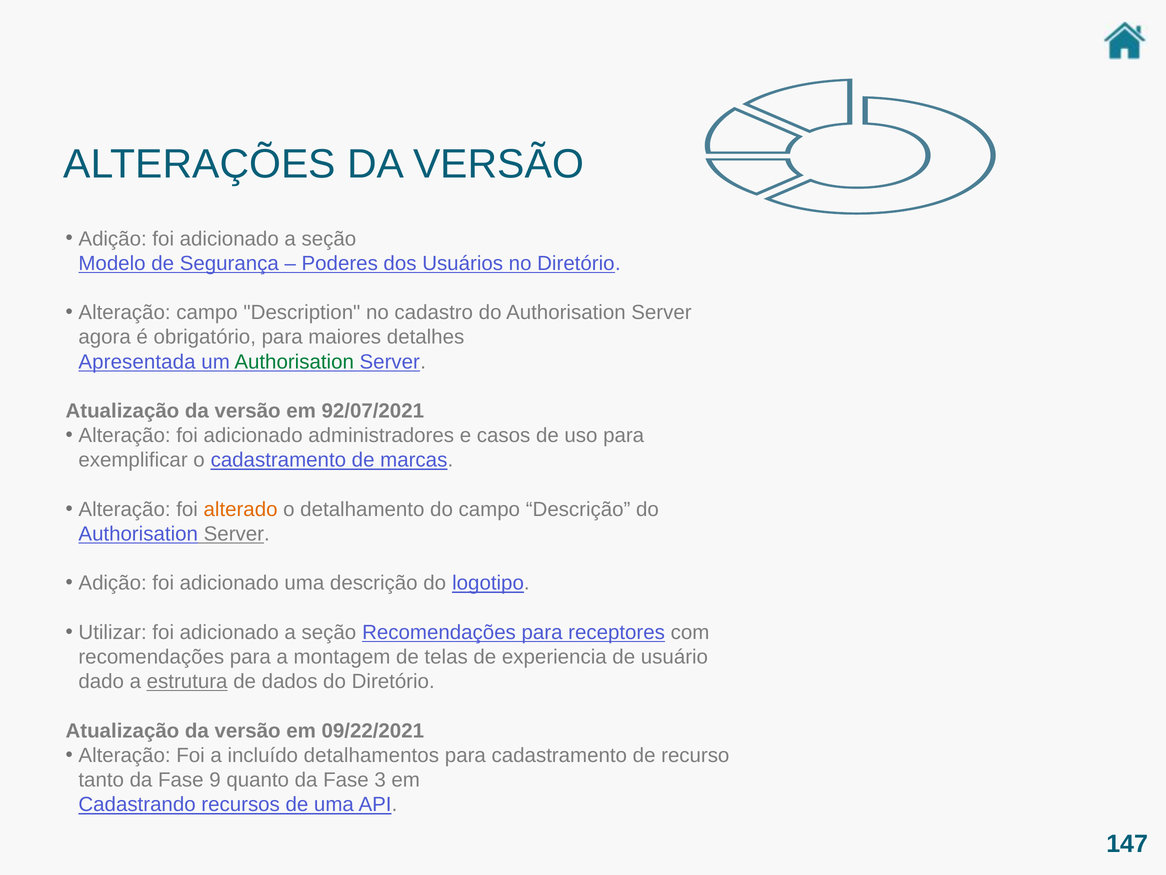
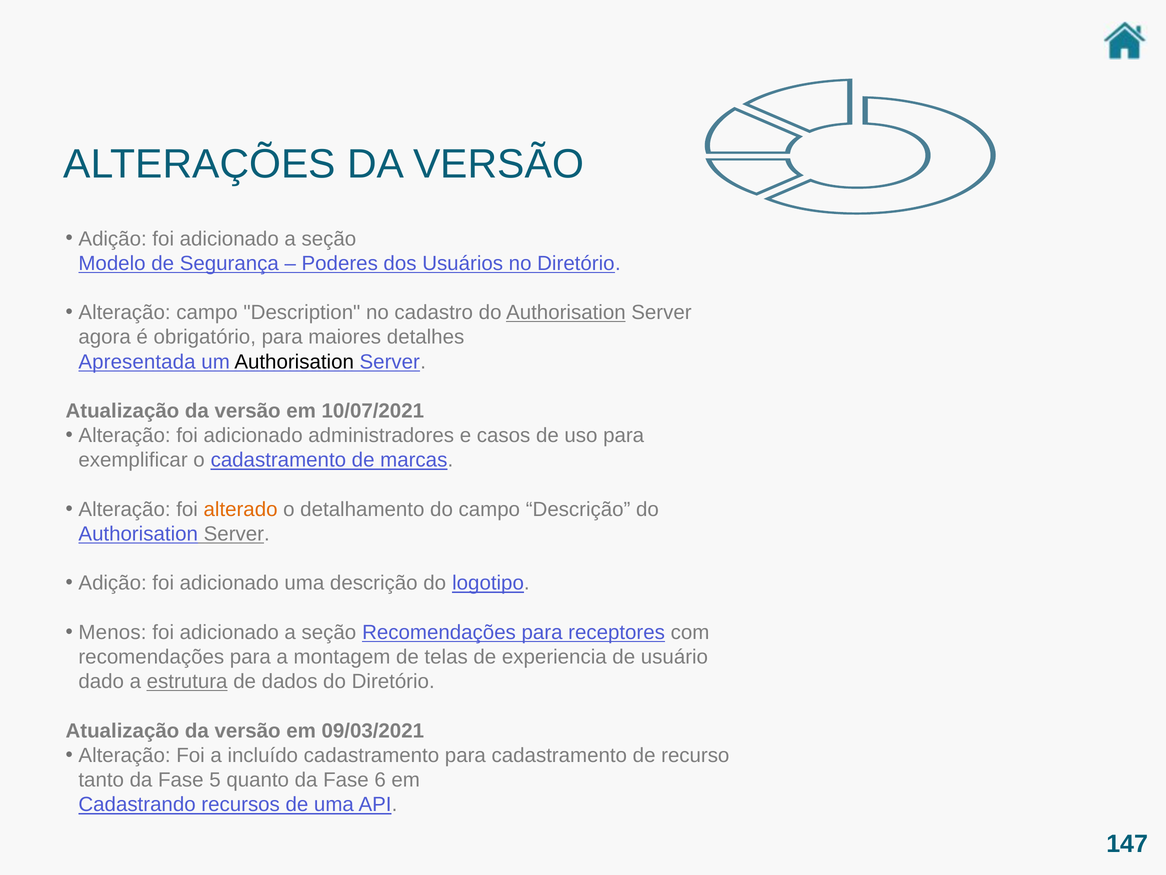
Authorisation underline: none -> present (566, 313)
Authorisation colour: green -> black (294, 362)
92/07/2021: 92/07/2021 -> 10/07/2021 (373, 411)
Utilizar: Utilizar -> Menos (113, 632)
09/22/2021: 09/22/2021 -> 09/03/2021 (373, 731)
incluído detalhamentos: detalhamentos -> cadastramento (371, 755)
9: 9 -> 5 (215, 780)
3: 3 -> 6 (380, 780)
